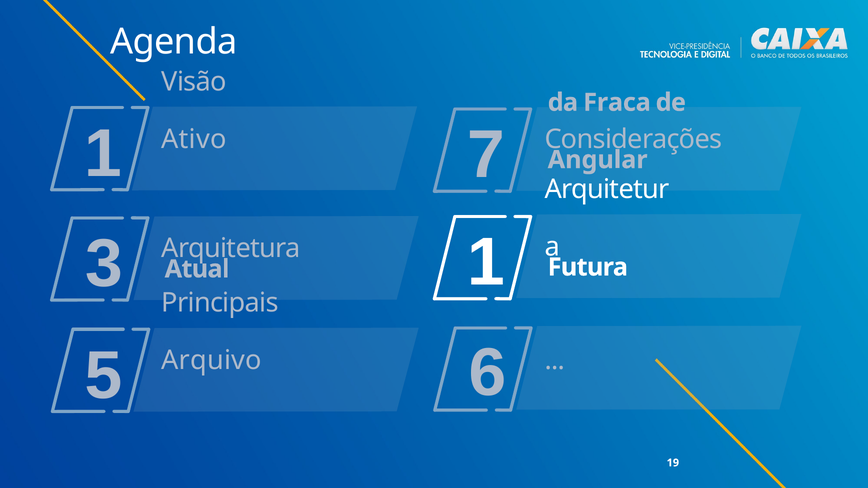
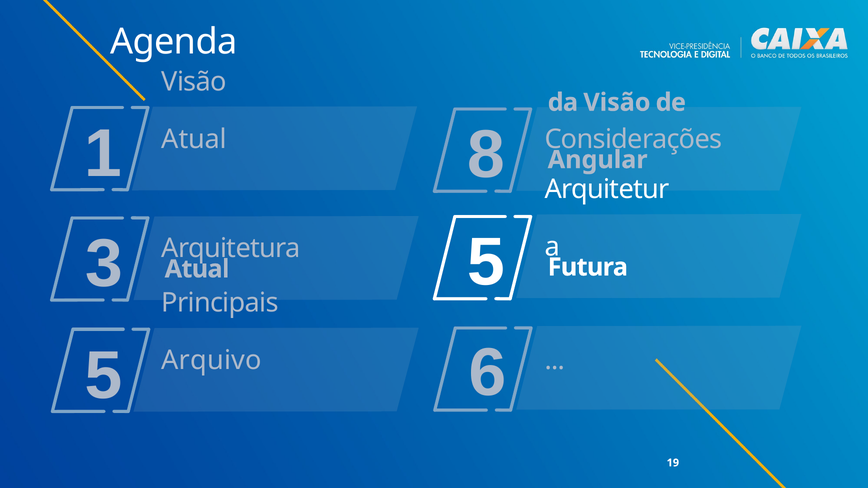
da Fraca: Fraca -> Visão (617, 103)
7: 7 -> 8 (486, 155)
Ativo: Ativo -> Atual (194, 139)
Arquitetura 1: 1 -> 5 (486, 262)
